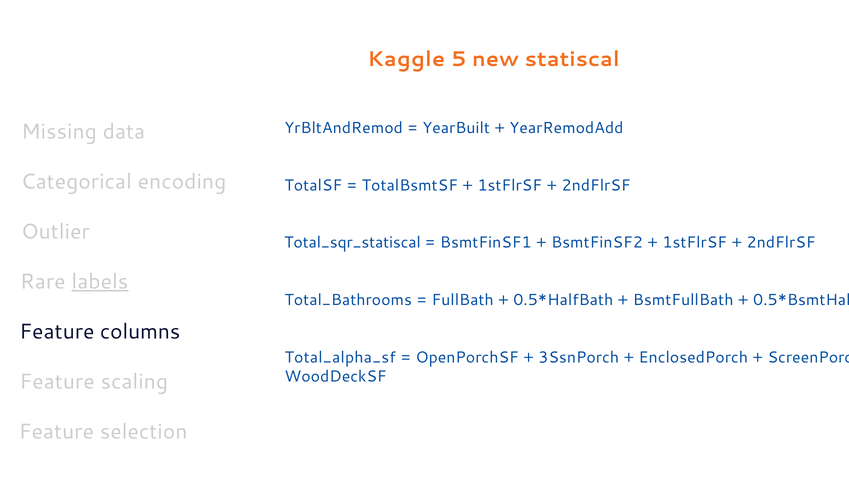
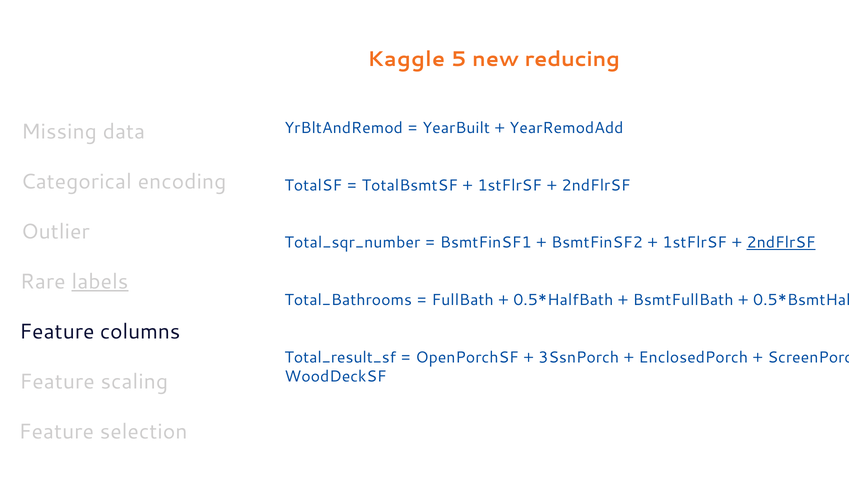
statiscal: statiscal -> reducing (572, 59)
Total_sqr_statiscal: Total_sqr_statiscal -> Total_sqr_number (352, 242)
2ndFlrSF underline: none -> present (781, 242)
Total_alpha_sf: Total_alpha_sf -> Total_result_sf (340, 357)
